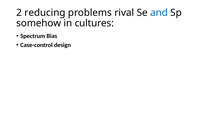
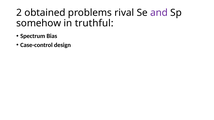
reducing: reducing -> obtained (45, 13)
and colour: blue -> purple (159, 13)
cultures: cultures -> truthful (94, 23)
